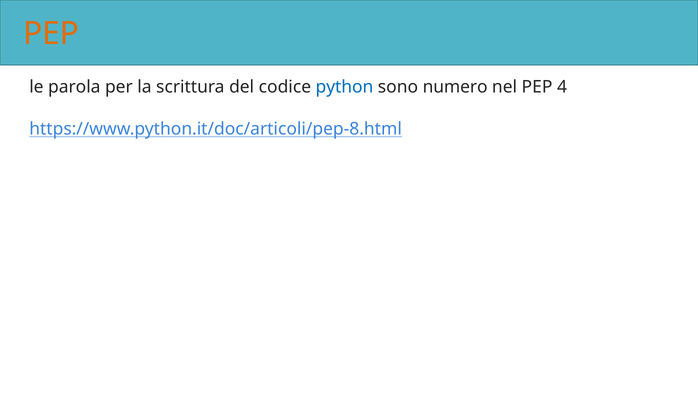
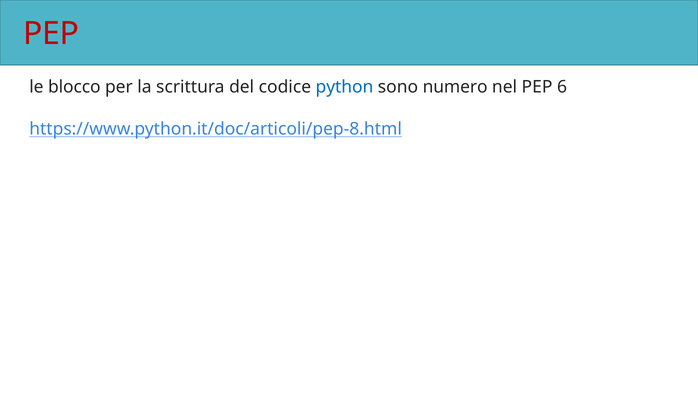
PEP colour: orange -> red (51, 34)
parola: parola -> blocco (74, 87)
4: 4 -> 6 (562, 87)
